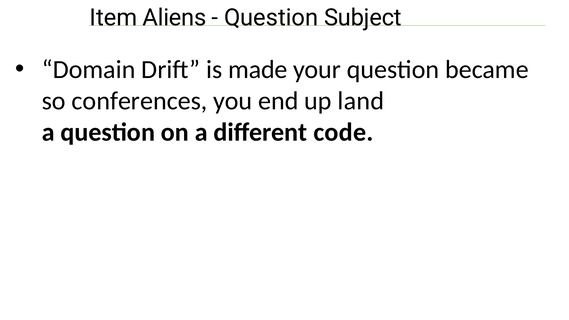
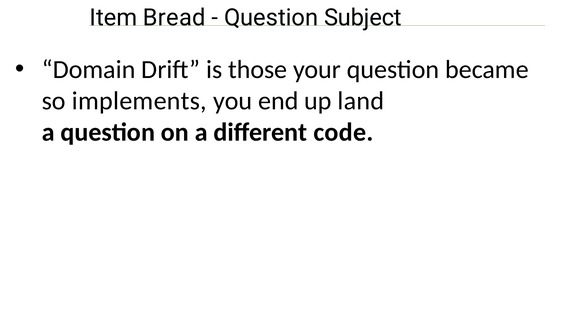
Aliens: Aliens -> Bread (174, 18)
made: made -> those (258, 70)
conferences: conferences -> implements (139, 101)
